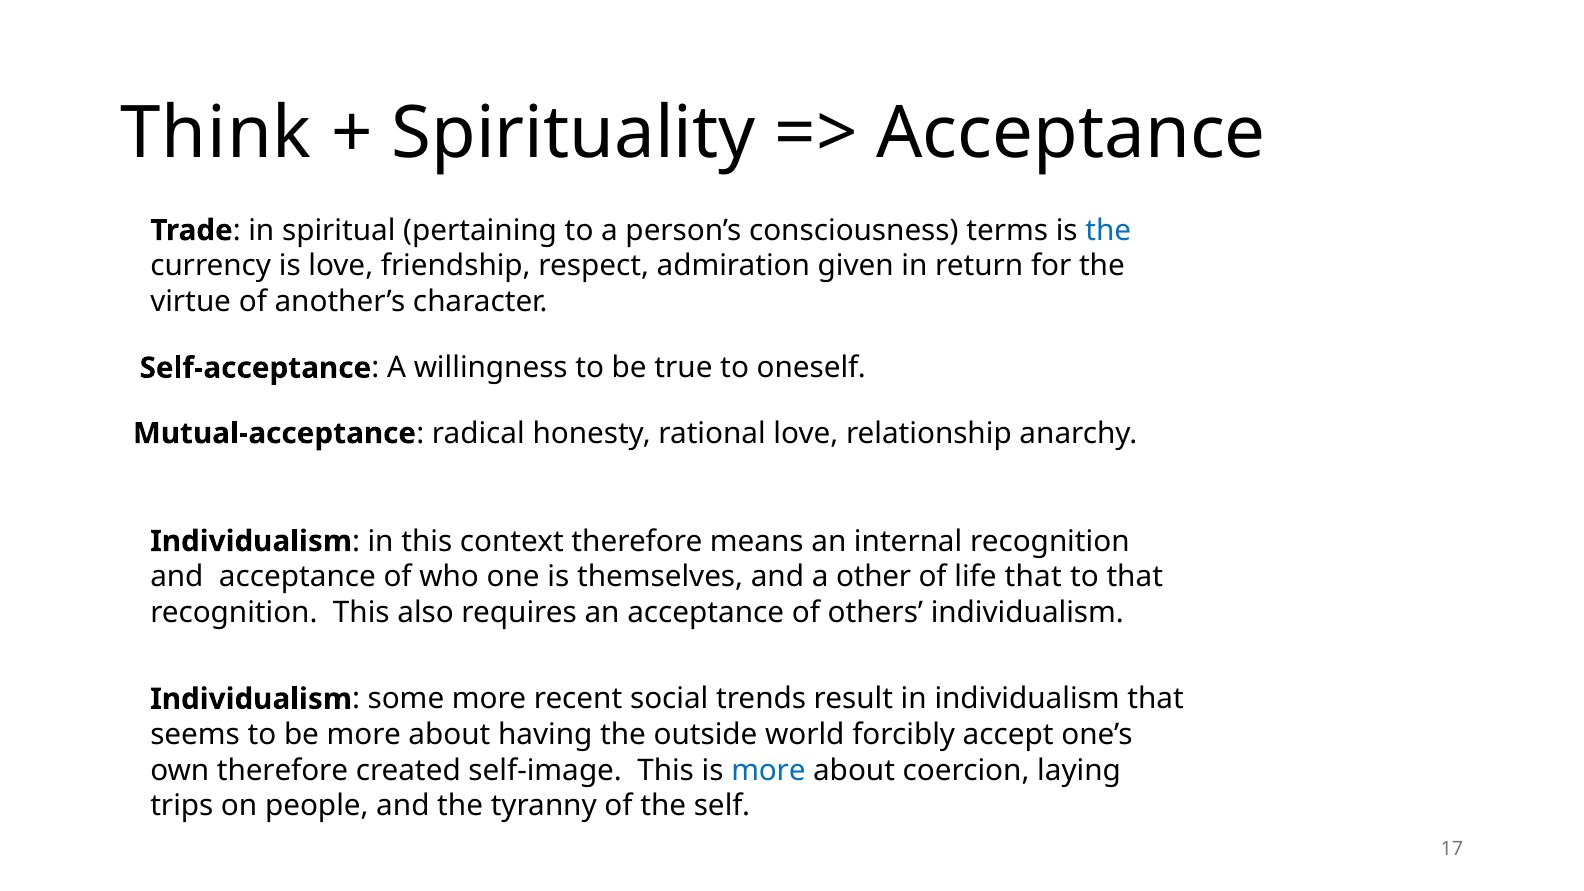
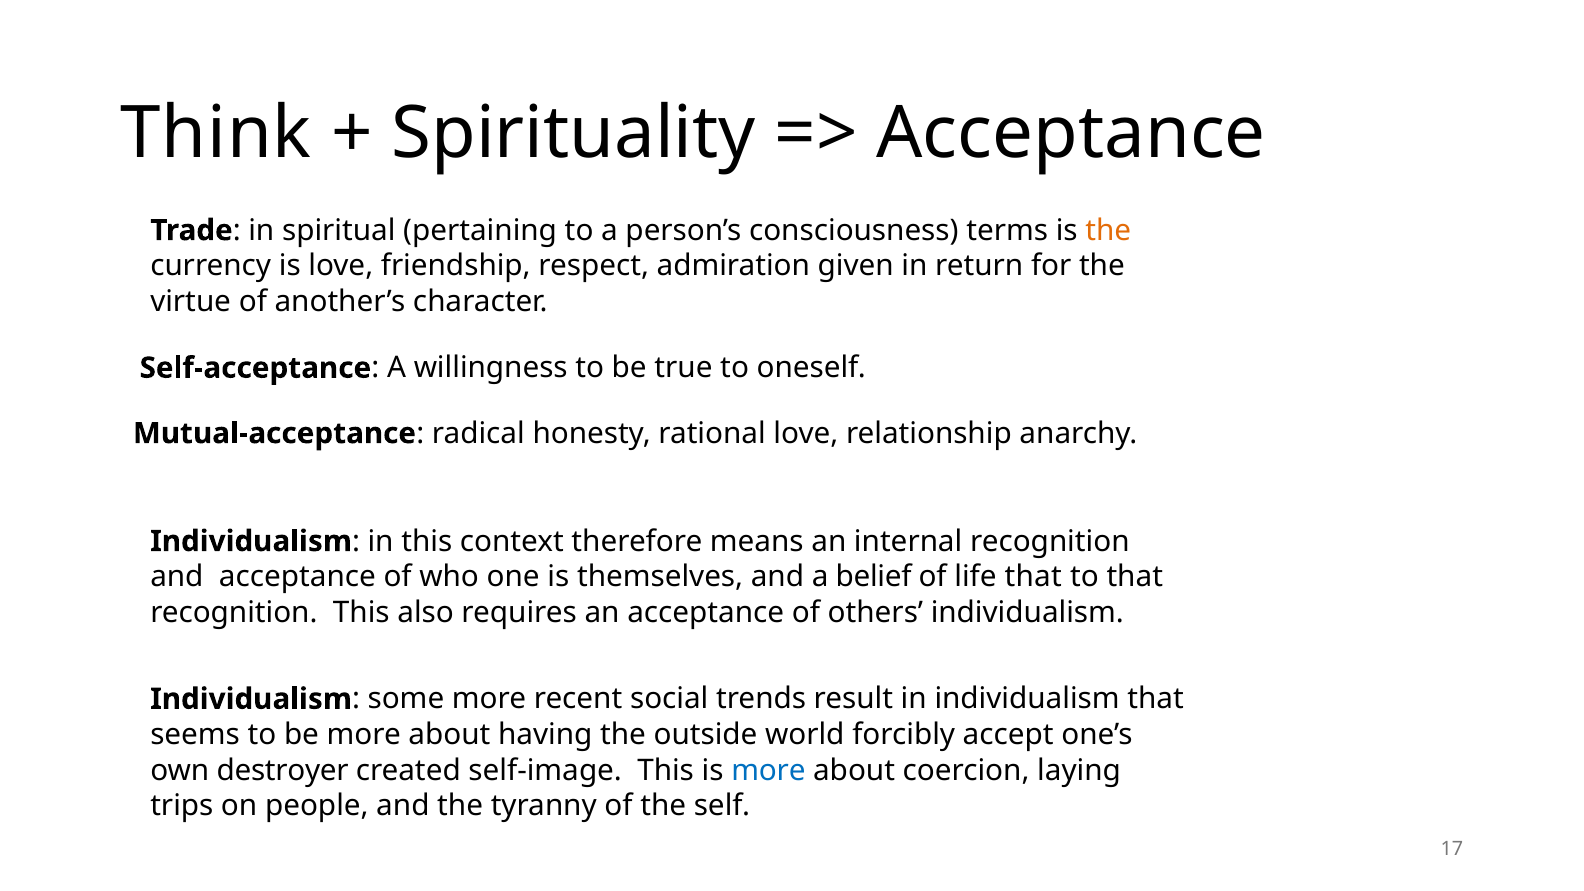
the colour: blue -> orange (1108, 230)
other: other -> belief (874, 577)
own therefore: therefore -> destroyer (283, 770)
